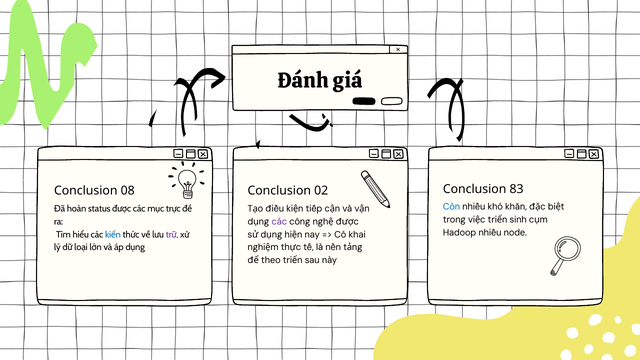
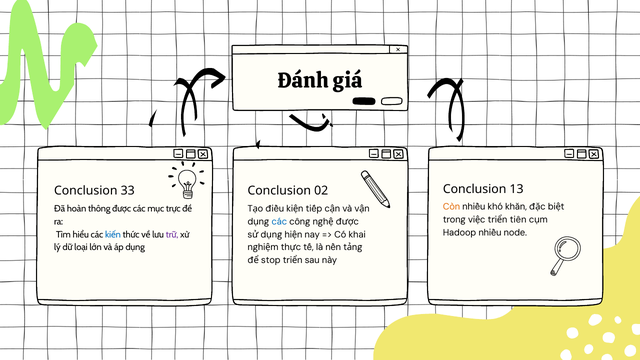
83: 83 -> 13 (517, 189)
08: 08 -> 33 (128, 191)
Còn colour: blue -> orange (452, 207)
status: status -> thông (99, 209)
sinh: sinh -> tiến (518, 220)
các colour: purple -> blue (279, 222)
theo: theo -> stop (271, 260)
